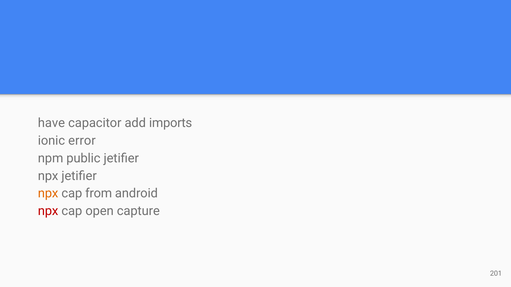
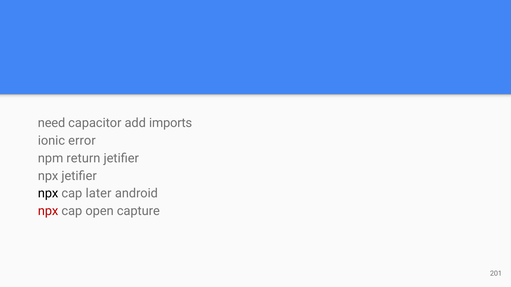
have: have -> need (52, 123)
public: public -> return (83, 158)
npx colour: orange -> black (48, 194)
from: from -> later (99, 194)
